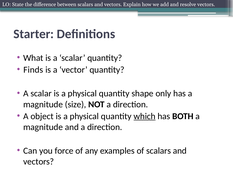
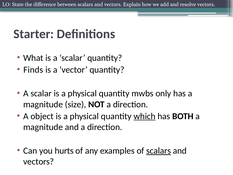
shape: shape -> mwbs (143, 93)
force: force -> hurts (64, 151)
scalars underline: none -> present (159, 151)
